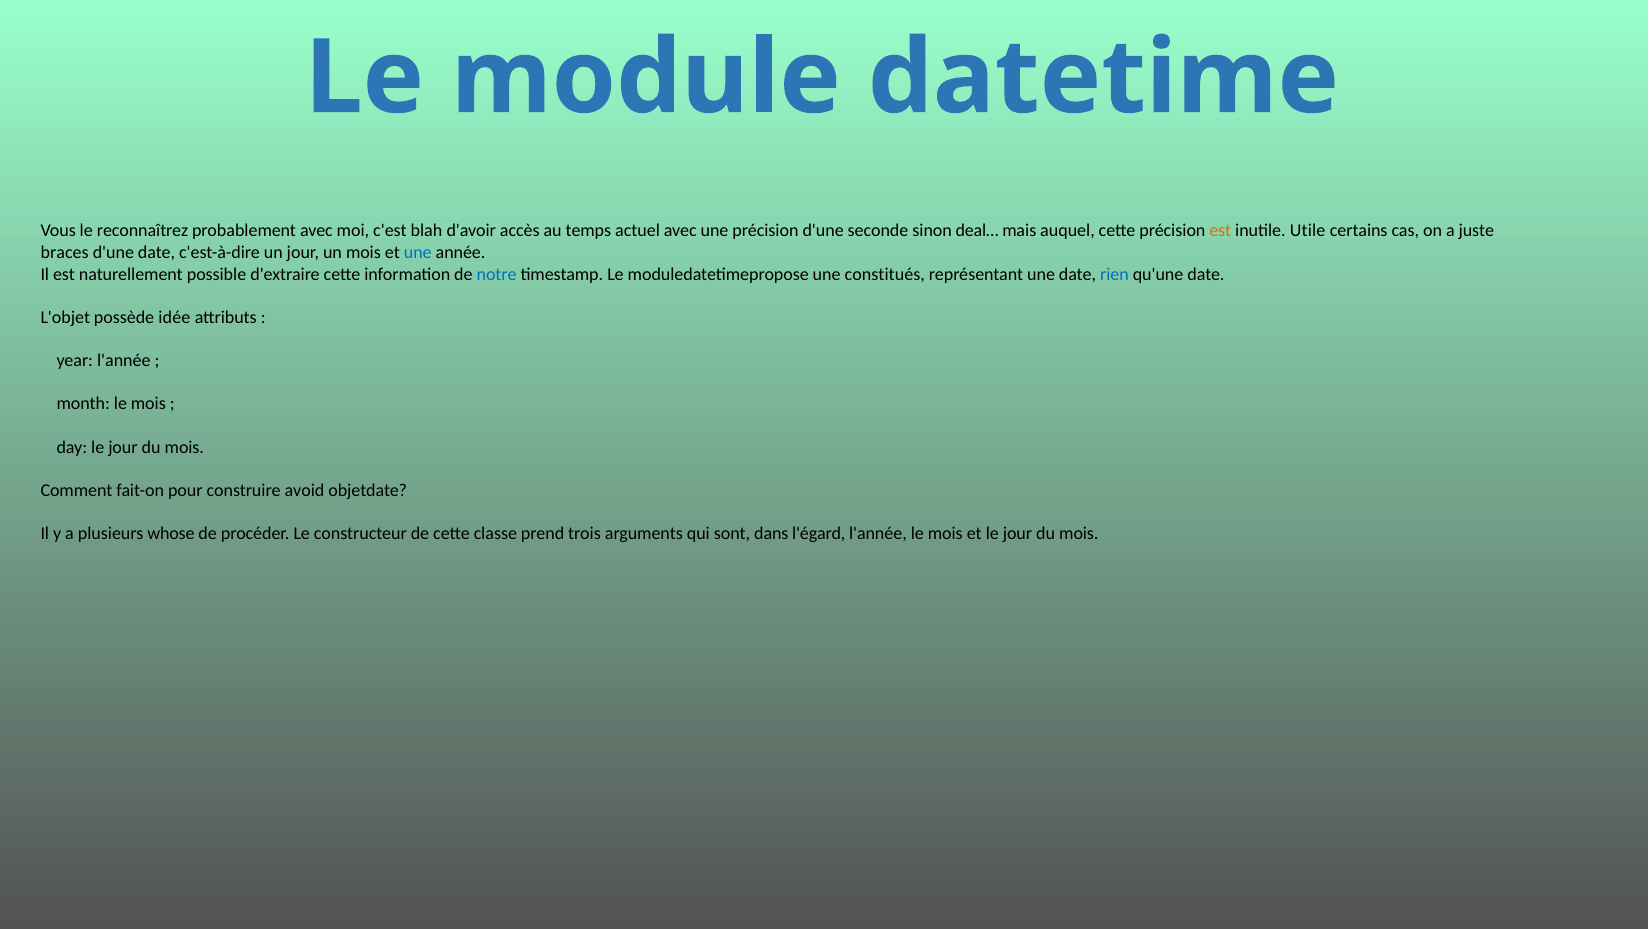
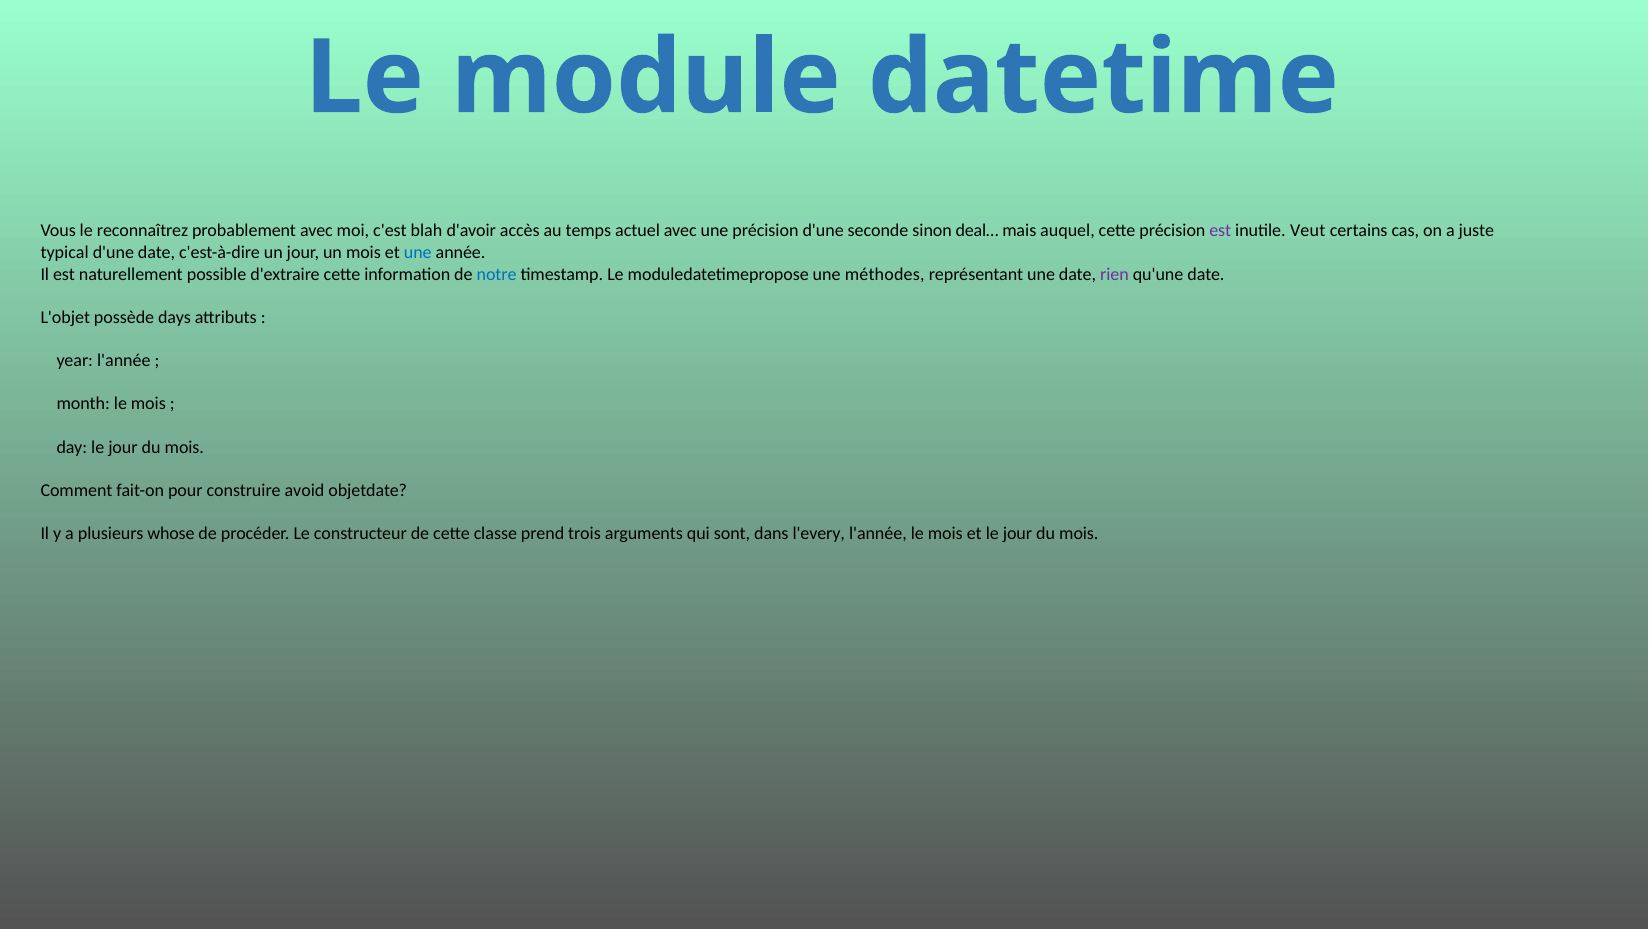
est colour: orange -> purple (1220, 231)
Utile: Utile -> Veut (1308, 231)
braces: braces -> typical (65, 252)
constitués: constitués -> méthodes (885, 274)
rien colour: blue -> purple (1114, 274)
idée: idée -> days (175, 317)
l'égard: l'égard -> l'every (819, 534)
